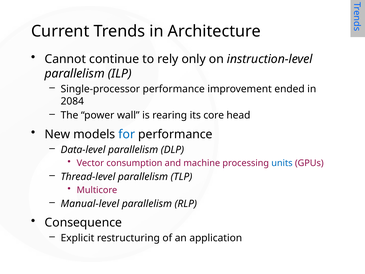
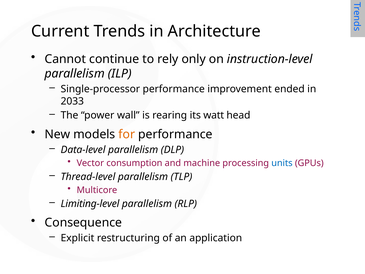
2084: 2084 -> 2033 (72, 101)
core: core -> watt (214, 115)
for colour: blue -> orange (127, 134)
Manual-level: Manual-level -> Limiting-level (90, 204)
